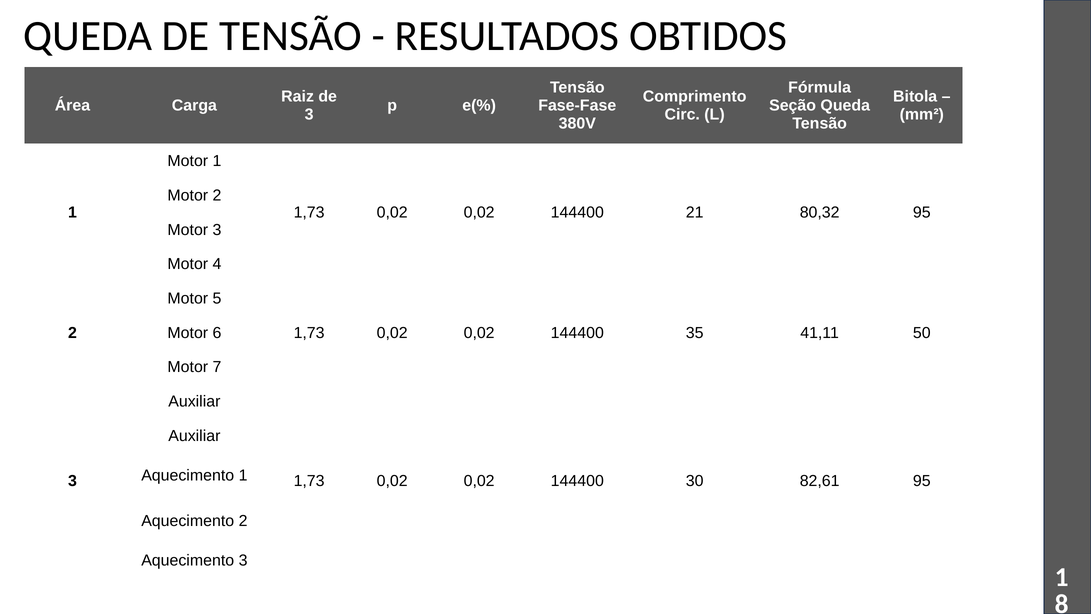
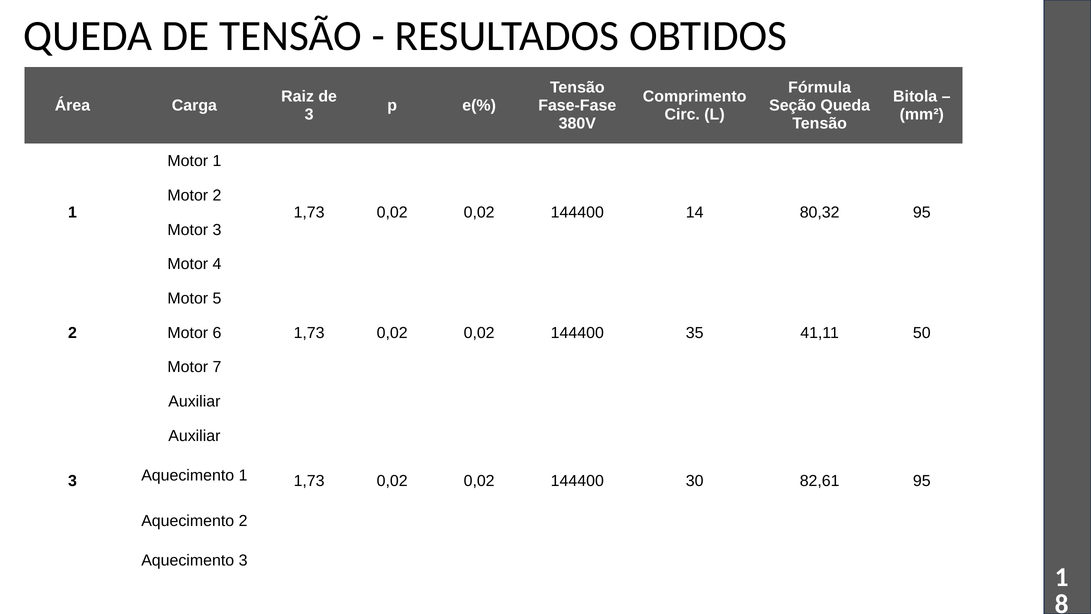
21: 21 -> 14 (695, 212)
